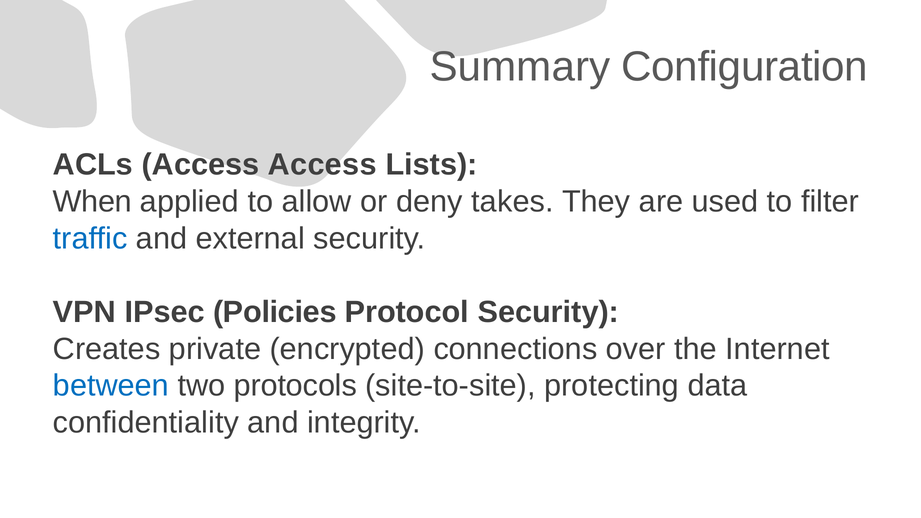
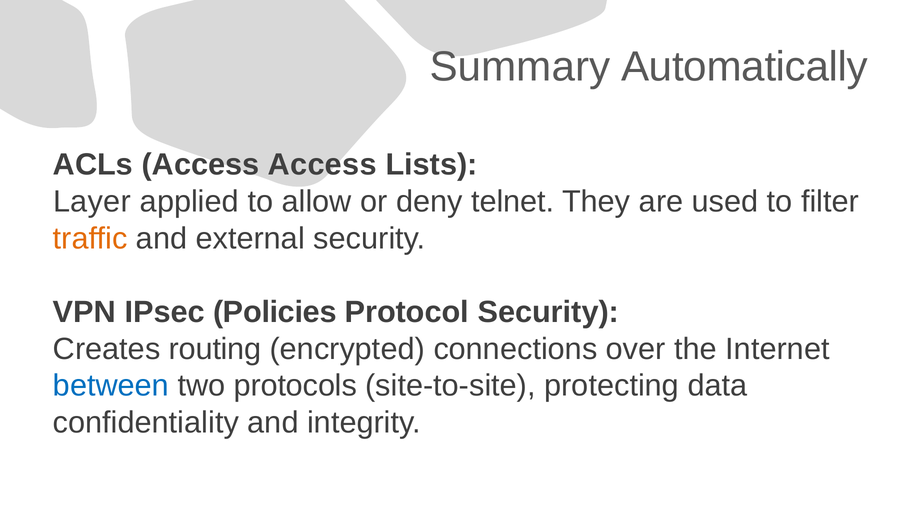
Configuration: Configuration -> Automatically (745, 67)
When: When -> Layer (92, 202)
takes: takes -> telnet (513, 202)
traffic colour: blue -> orange (90, 238)
private: private -> routing (215, 349)
